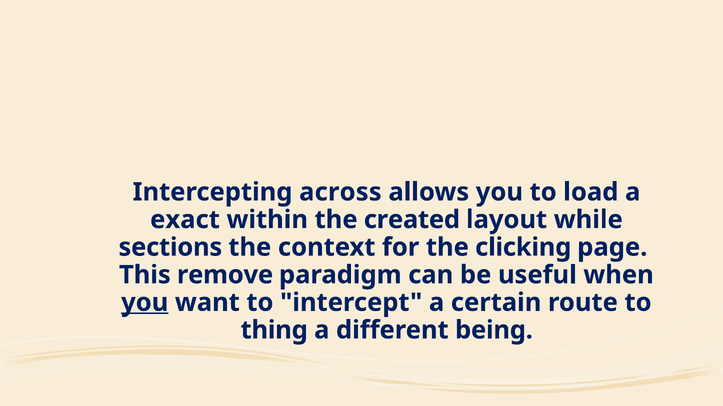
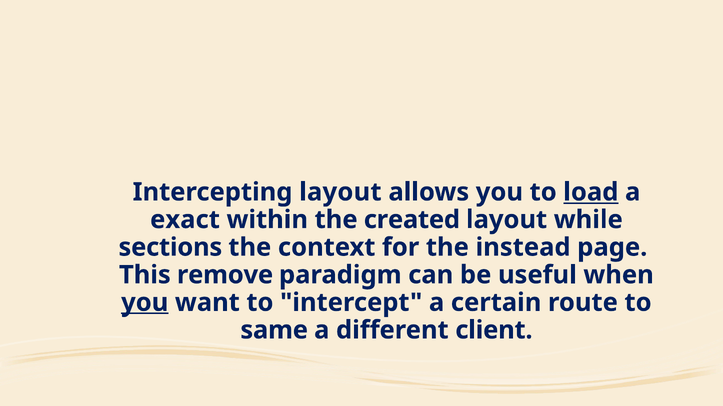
Intercepting across: across -> layout (340, 192)
load underline: none -> present (591, 192)
clicking: clicking -> instead (523, 248)
thing: thing -> same (274, 331)
being: being -> client (494, 331)
